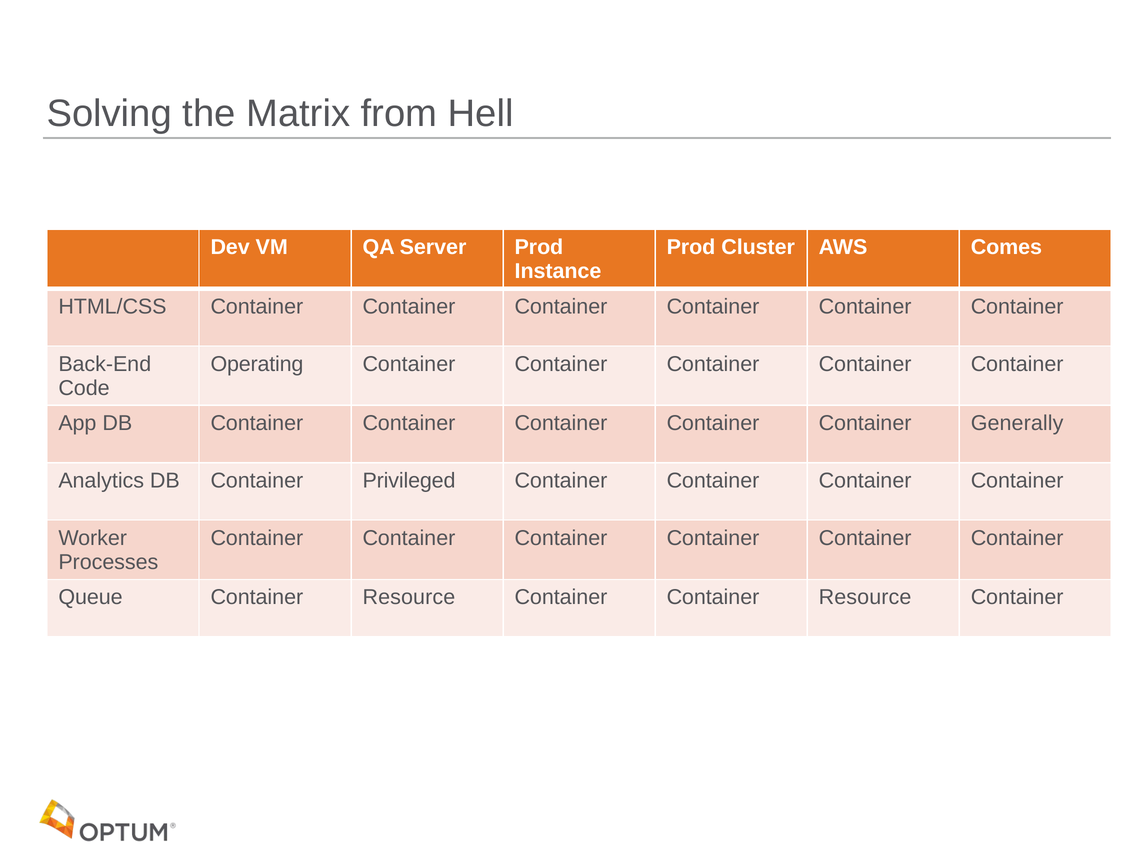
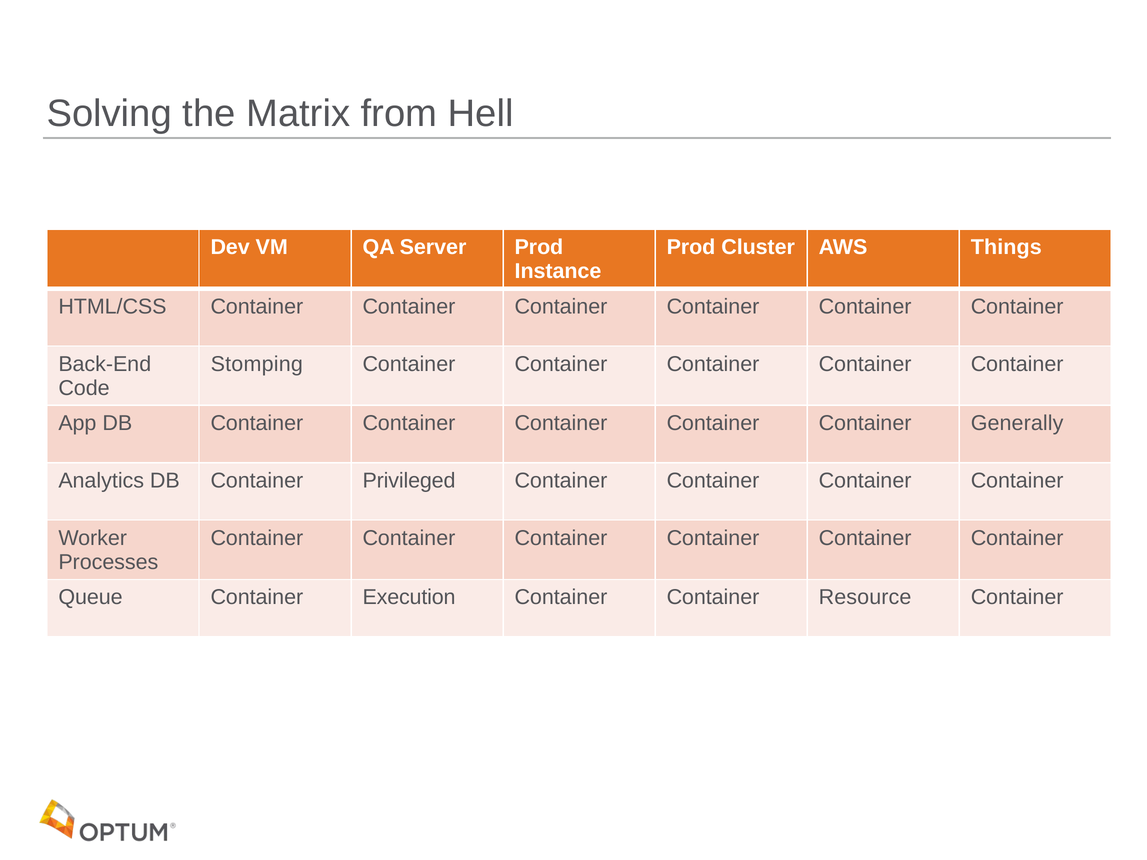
Comes: Comes -> Things (1006, 247)
Operating: Operating -> Stomping (257, 364)
Queue Container Resource: Resource -> Execution (409, 598)
